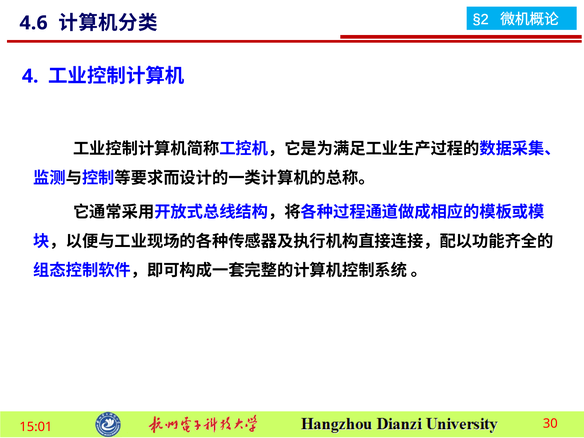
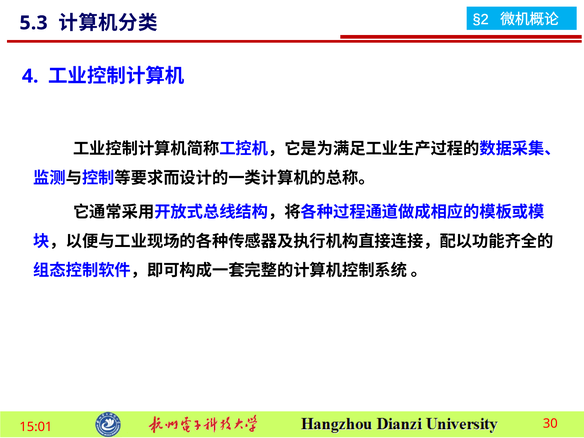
4.6: 4.6 -> 5.3 (34, 23)
